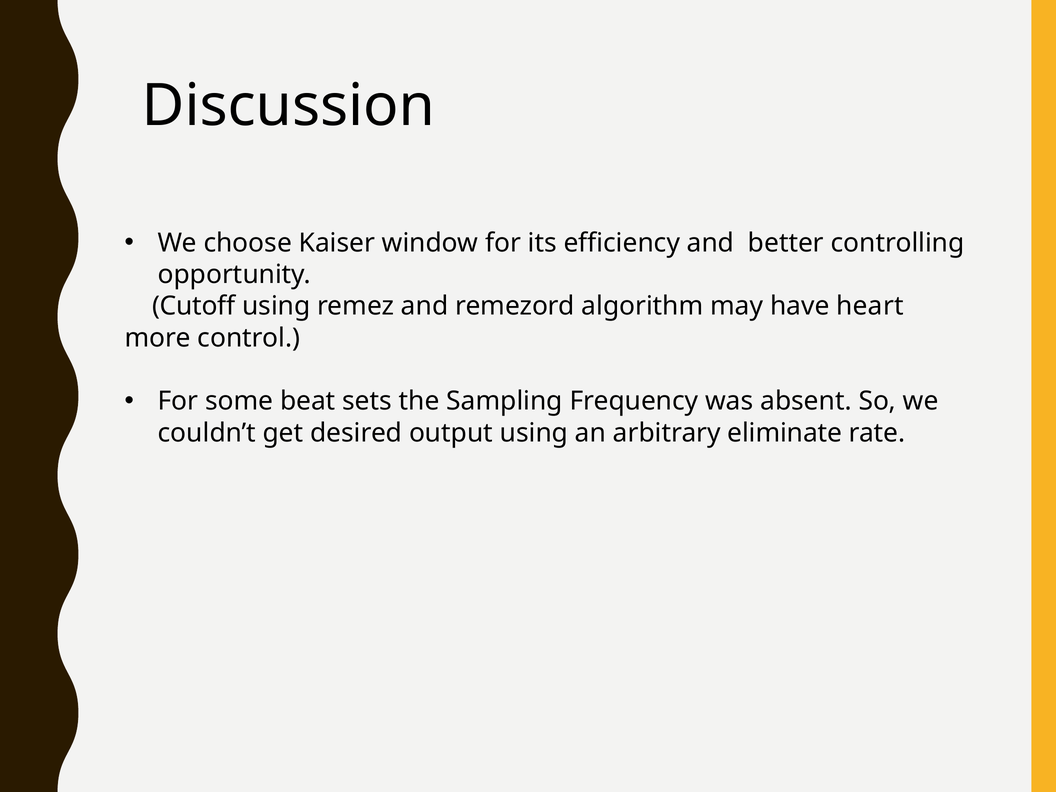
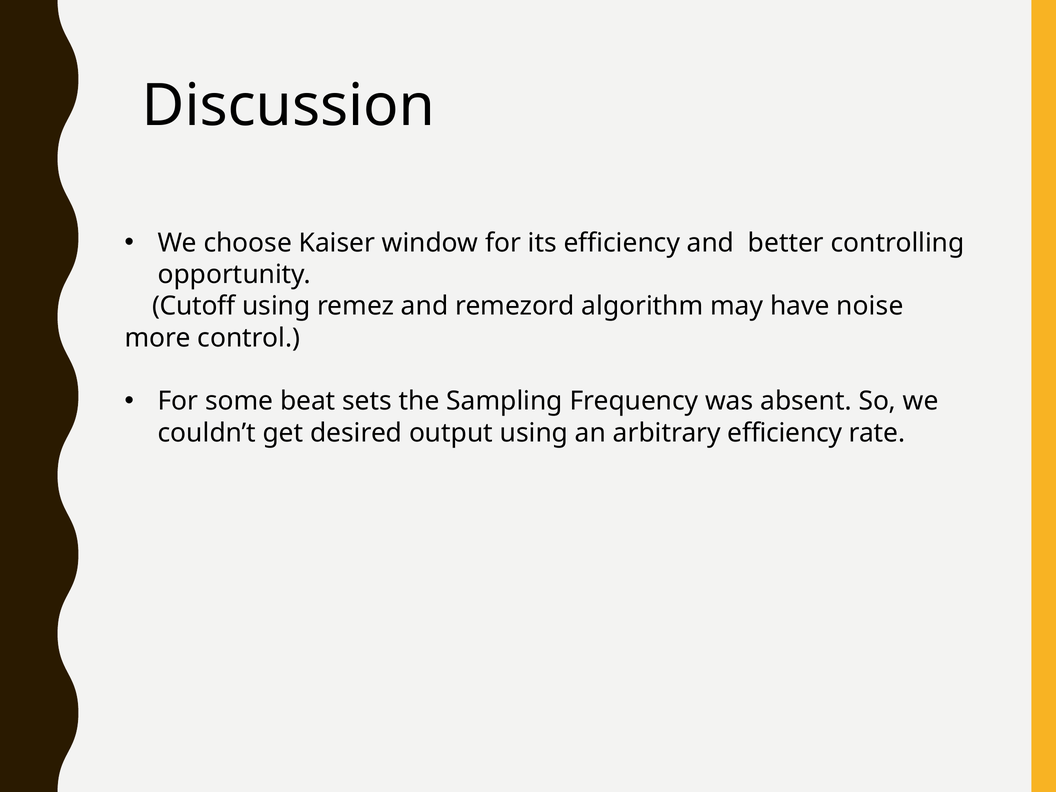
heart: heart -> noise (870, 306)
arbitrary eliminate: eliminate -> efficiency (785, 433)
